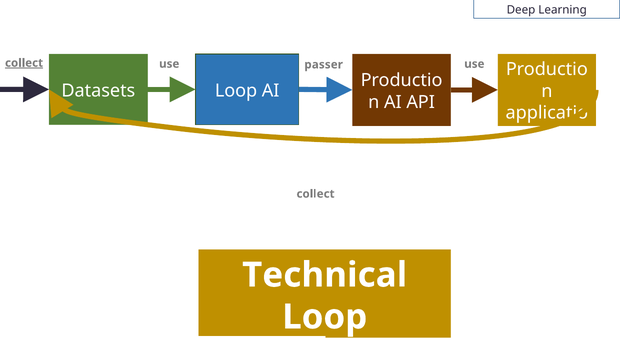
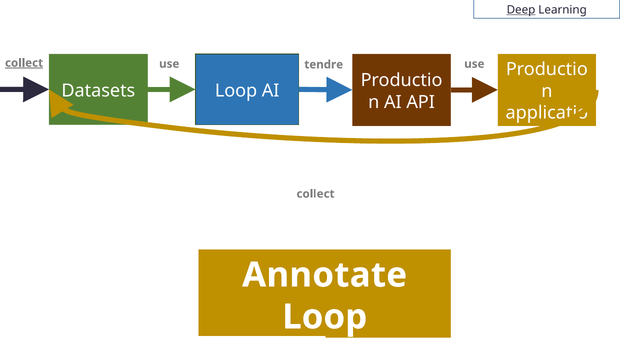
Deep underline: none -> present (521, 10)
passer: passer -> tendre (324, 65)
Technical: Technical -> Annotate (325, 275)
